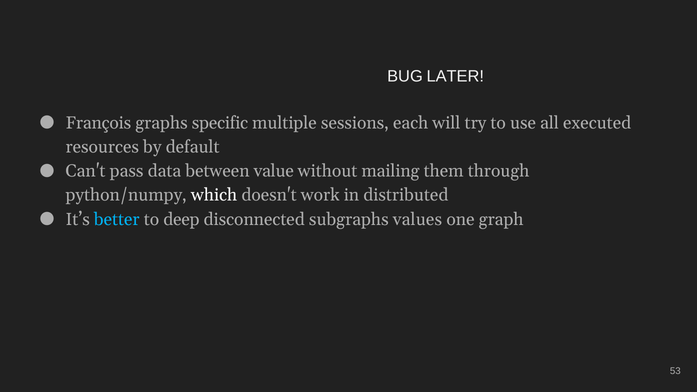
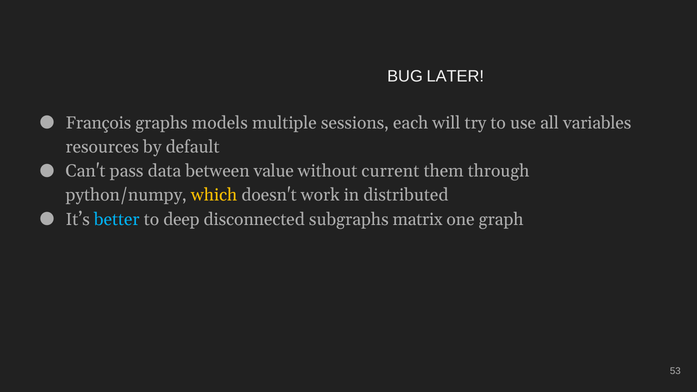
specific: specific -> models (220, 123)
executed: executed -> variables (597, 123)
mailing: mailing -> current (390, 171)
which colour: white -> yellow (214, 195)
values: values -> matrix (418, 219)
